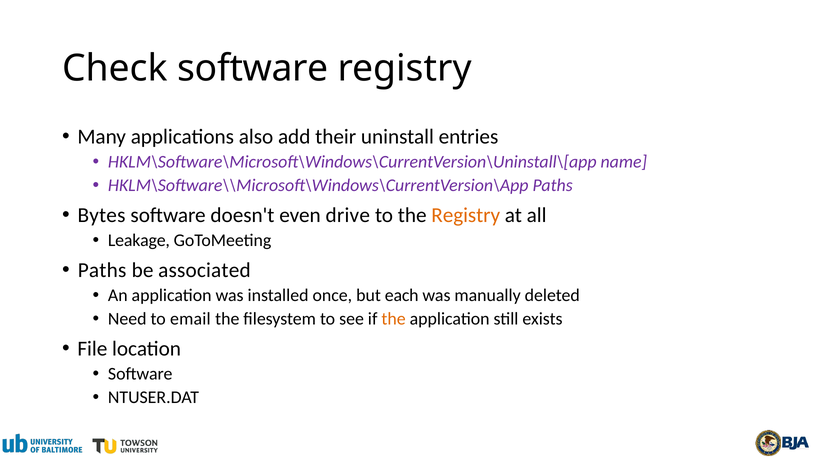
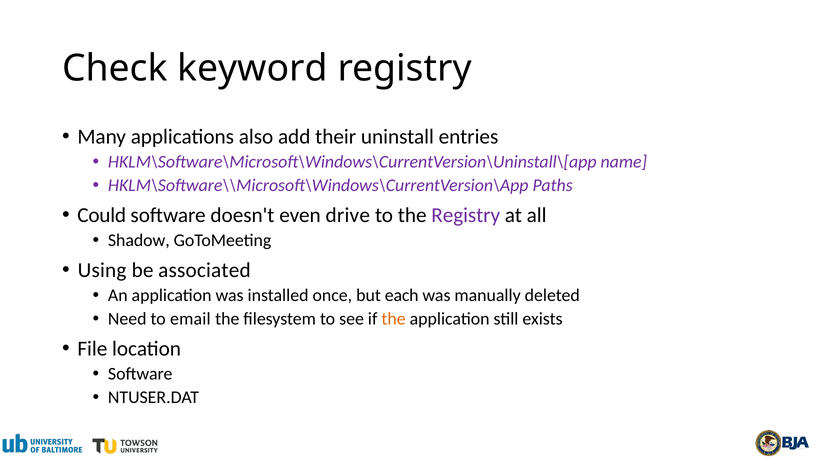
Check software: software -> keyword (253, 68)
Bytes: Bytes -> Could (102, 215)
Registry colour: orange -> purple (466, 215)
Leakage: Leakage -> Shadow (139, 240)
Paths: Paths -> Using (102, 270)
